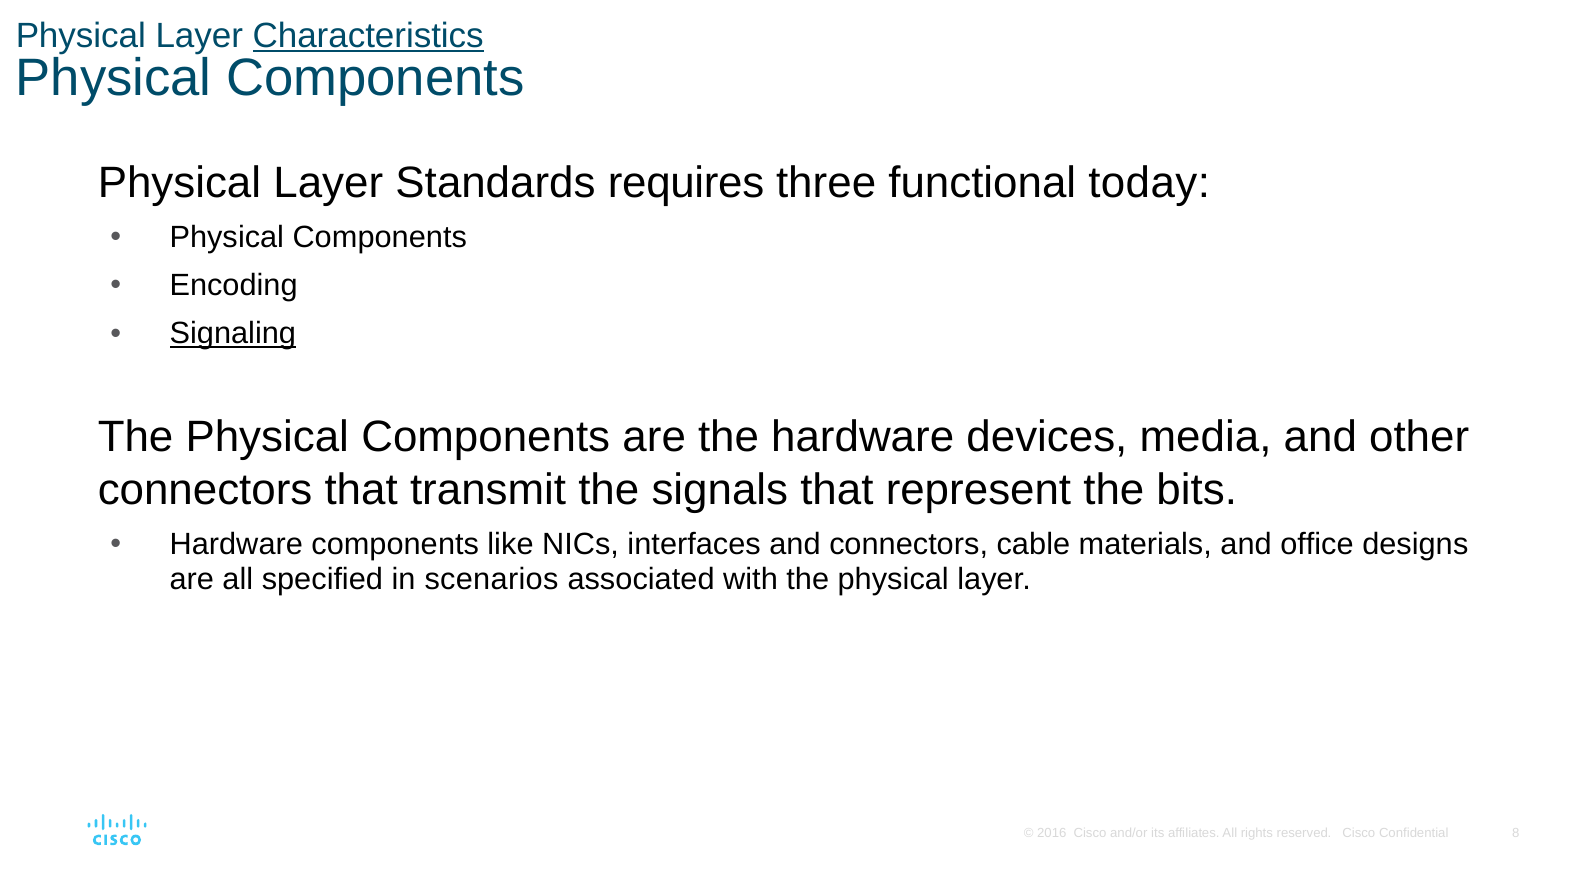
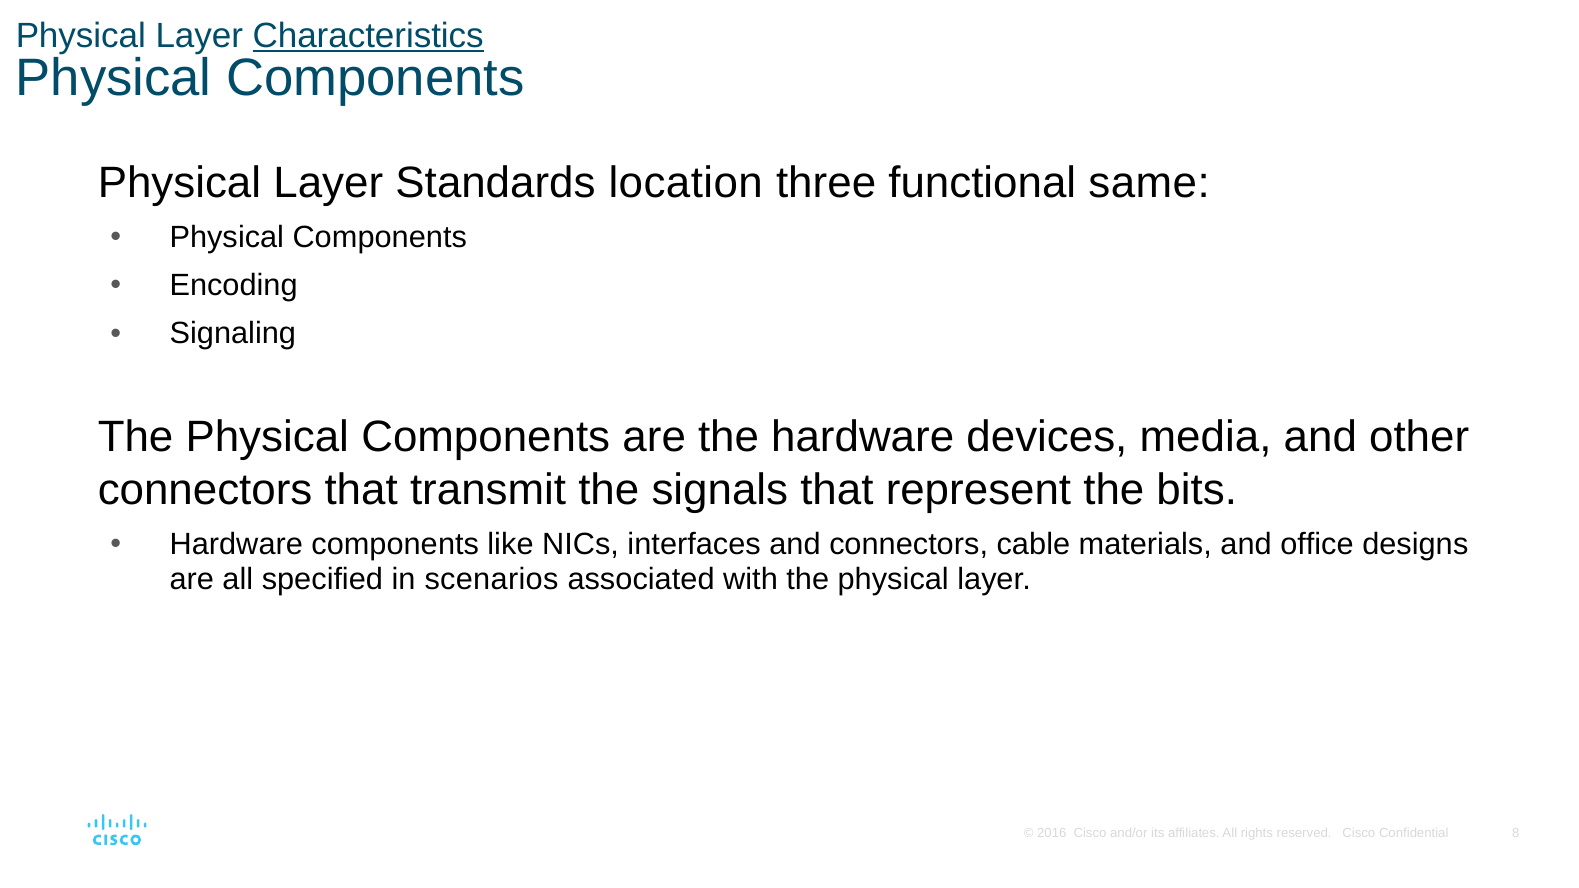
requires: requires -> location (686, 183)
today: today -> same (1149, 183)
Signaling underline: present -> none (233, 334)
